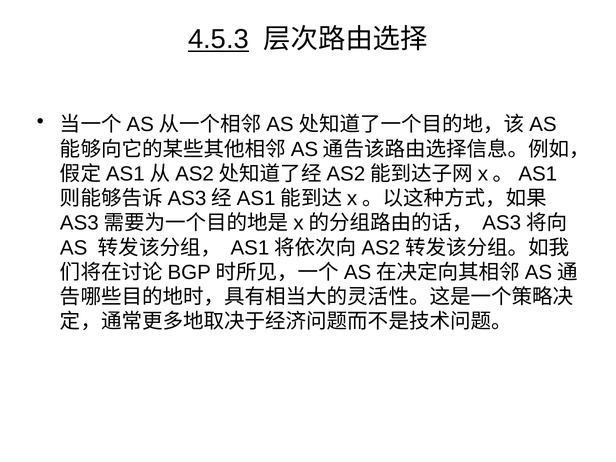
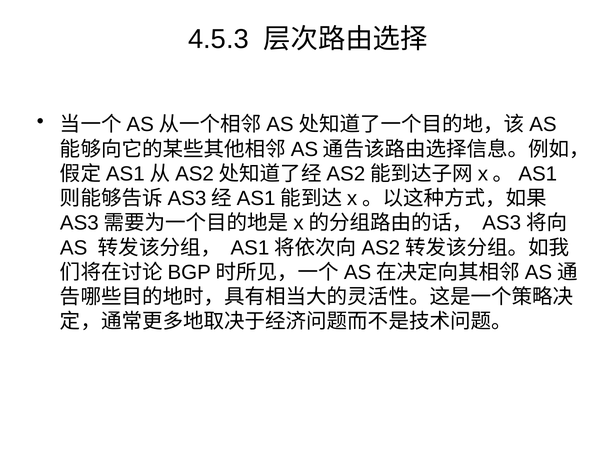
4.5.3 underline: present -> none (219, 39)
